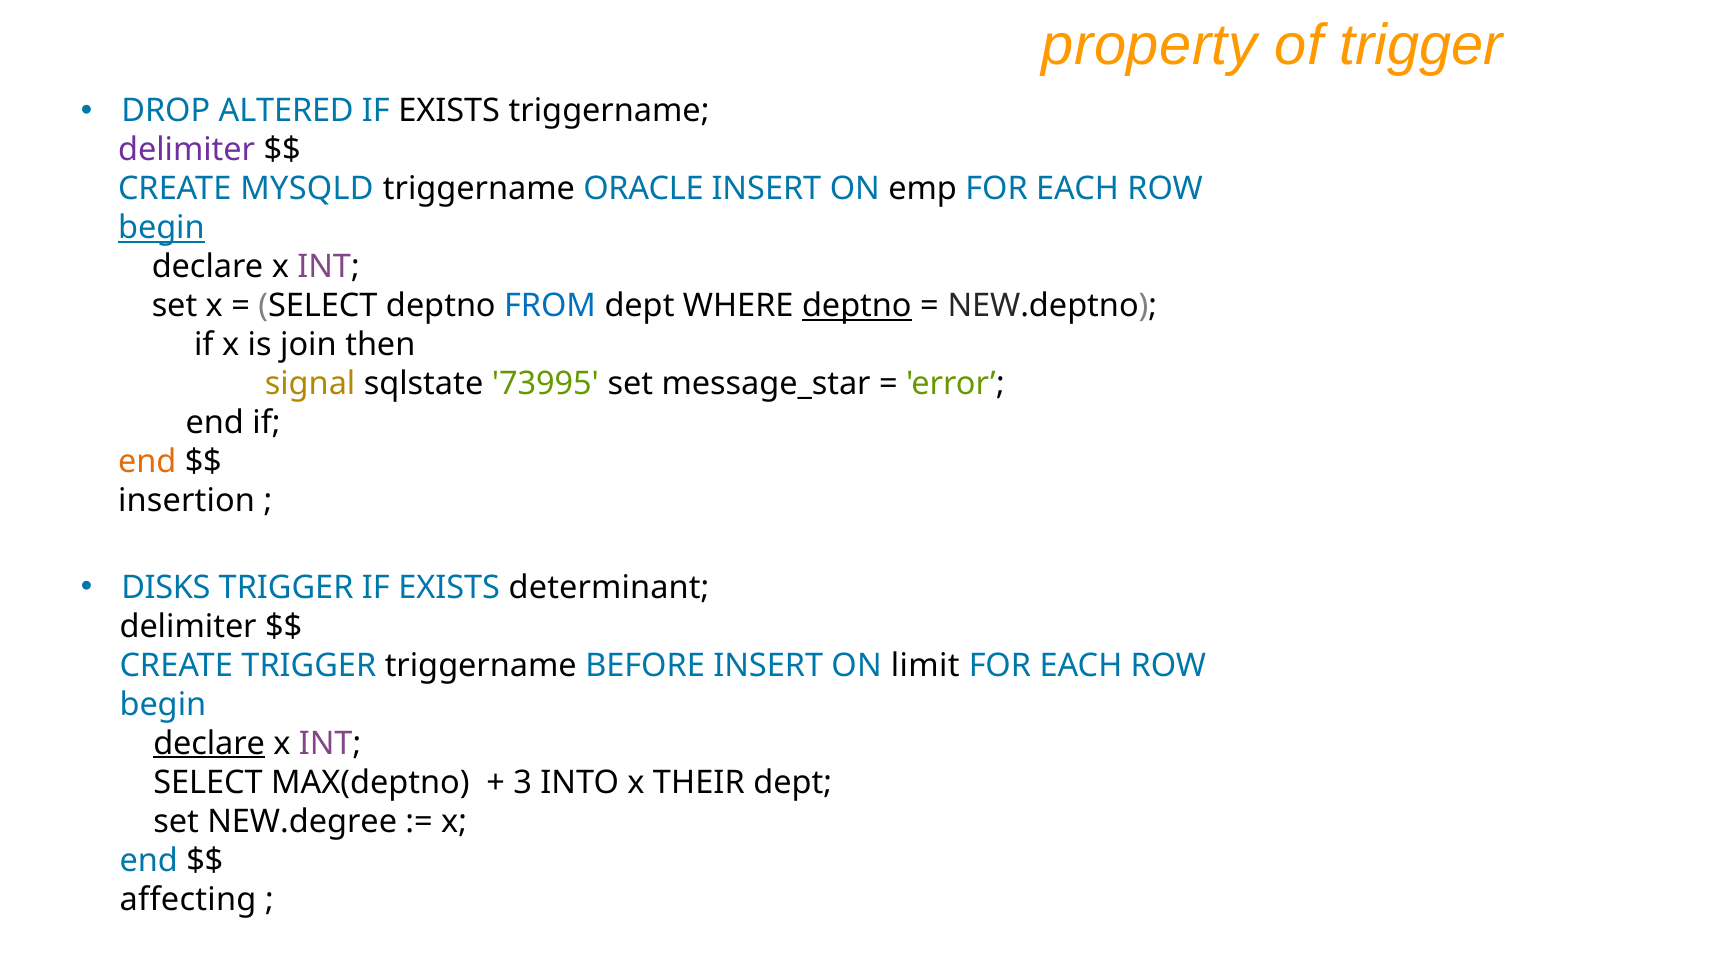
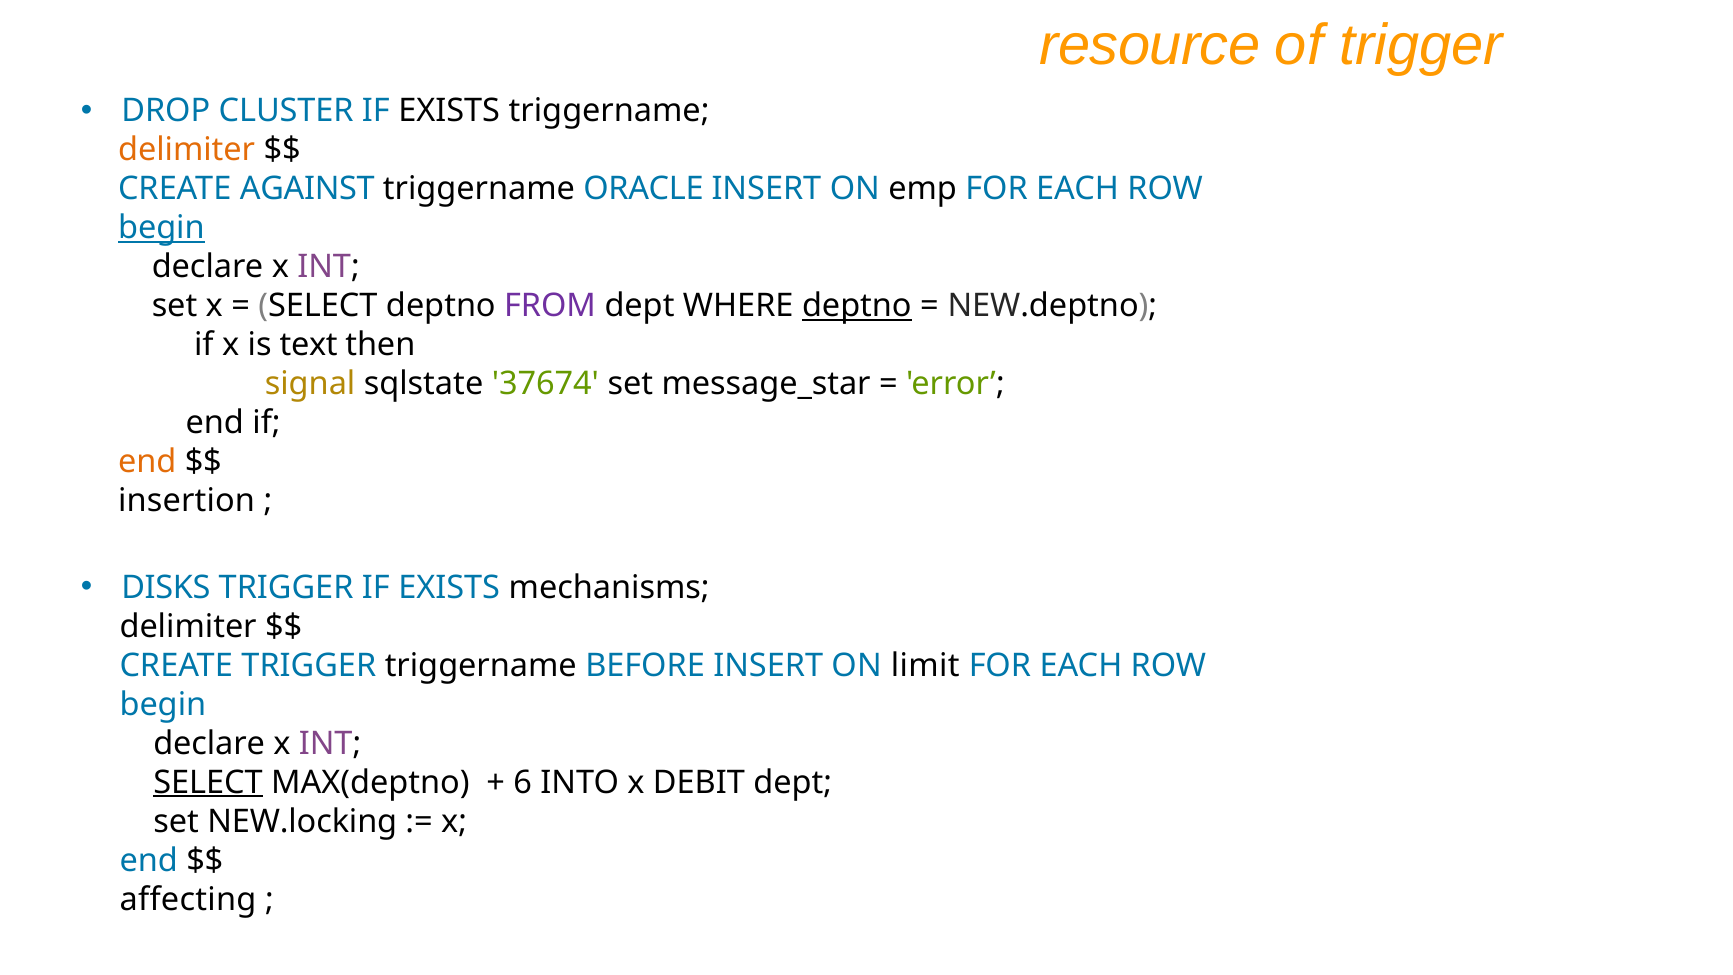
property: property -> resource (1150, 45)
ALTERED: ALTERED -> CLUSTER (286, 111)
delimiter colour: purple -> orange (187, 150)
MYSQLD: MYSQLD -> AGAINST (307, 189)
FROM colour: blue -> purple (550, 306)
join: join -> text (309, 345)
73995: 73995 -> 37674 (545, 384)
determinant: determinant -> mechanisms (609, 587)
declare underline: present -> none (209, 743)
SELECT underline: none -> present (208, 782)
3: 3 -> 6 (523, 782)
THEIR: THEIR -> DEBIT (699, 782)
NEW.degree: NEW.degree -> NEW.locking (302, 821)
